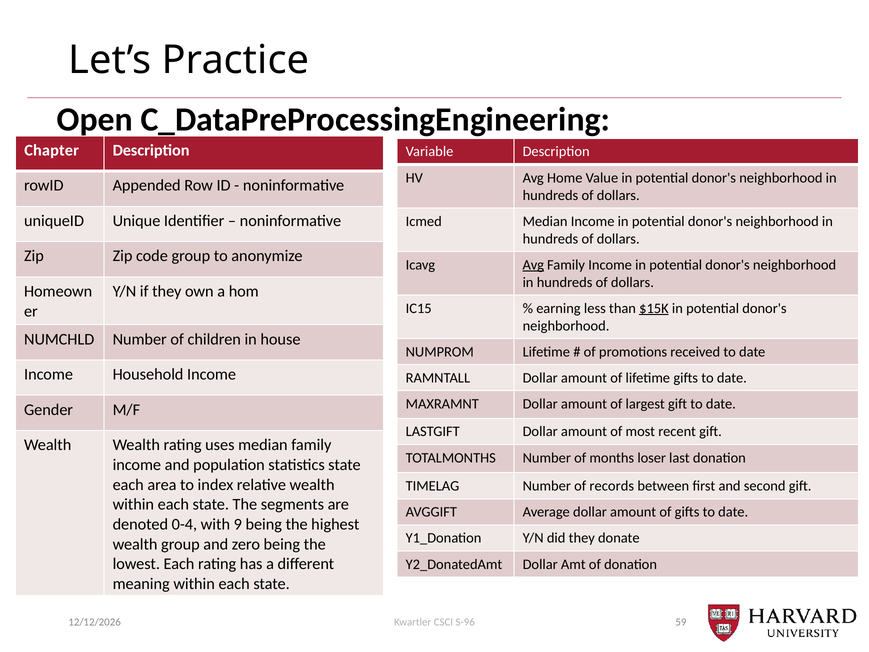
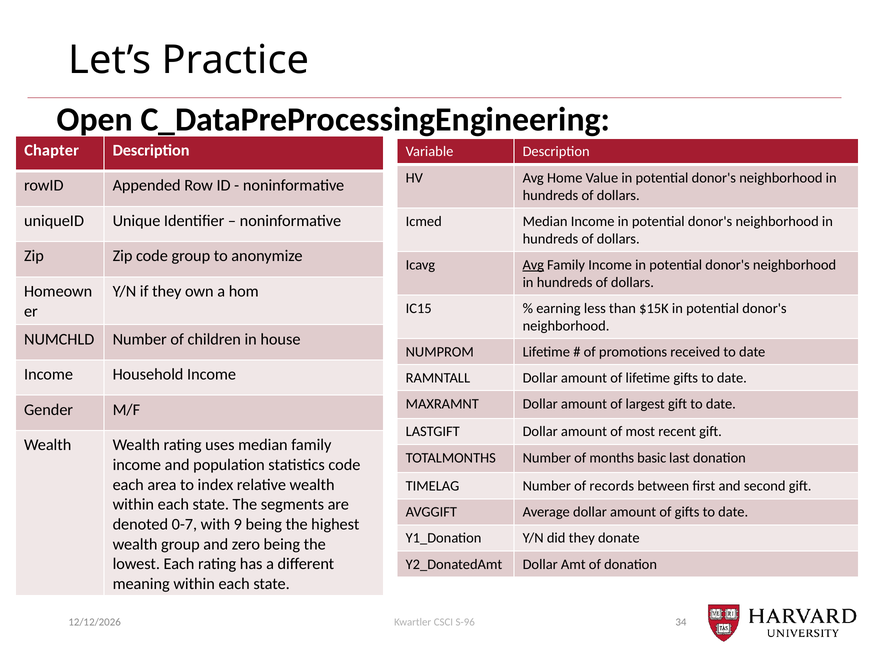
$15K underline: present -> none (654, 308)
loser: loser -> basic (652, 458)
statistics state: state -> code (344, 465)
0-4: 0-4 -> 0-7 (184, 524)
59: 59 -> 34 (681, 622)
